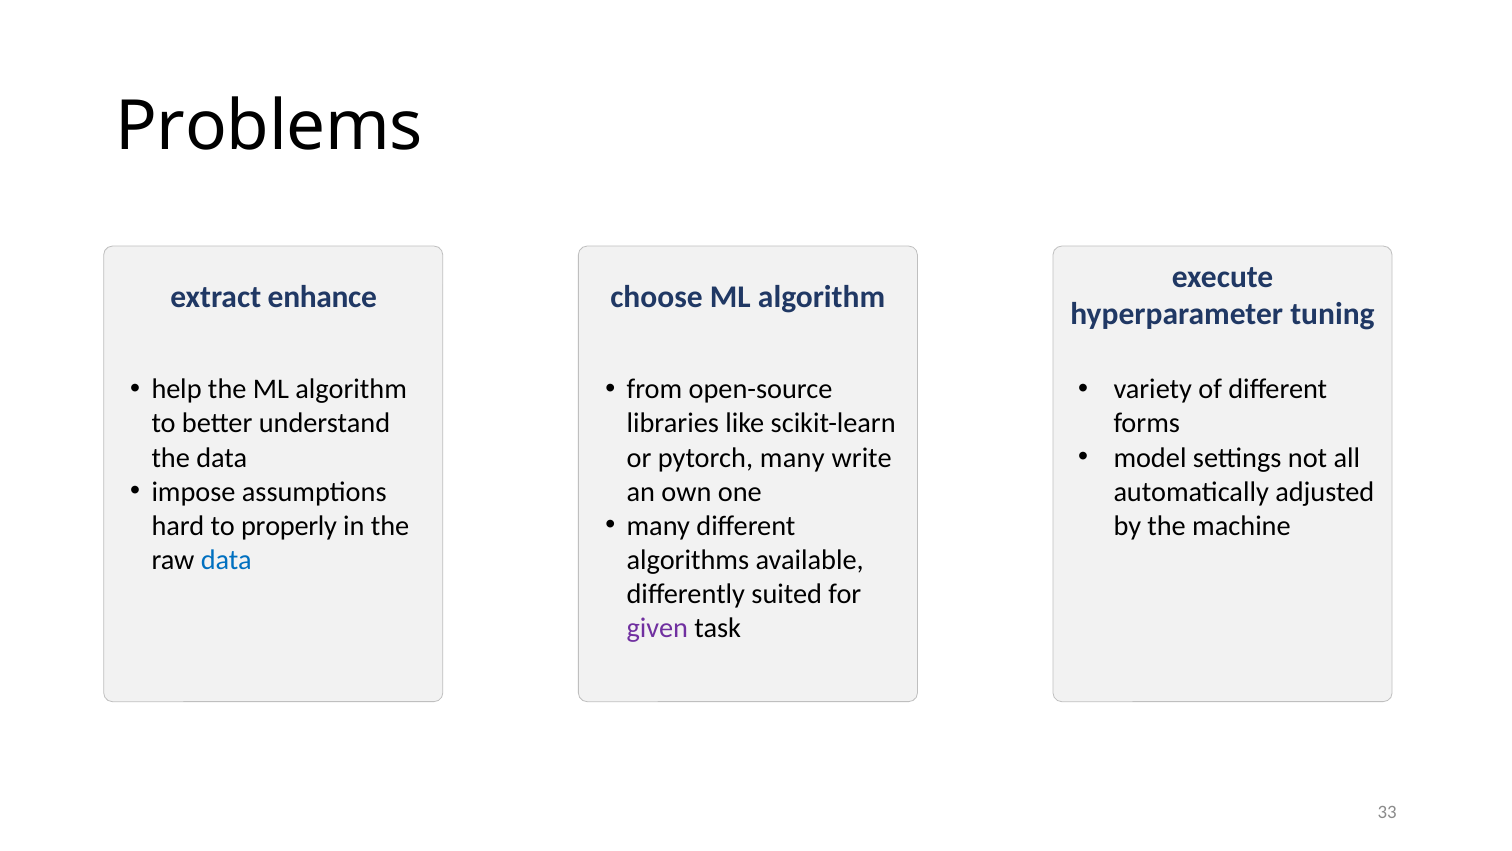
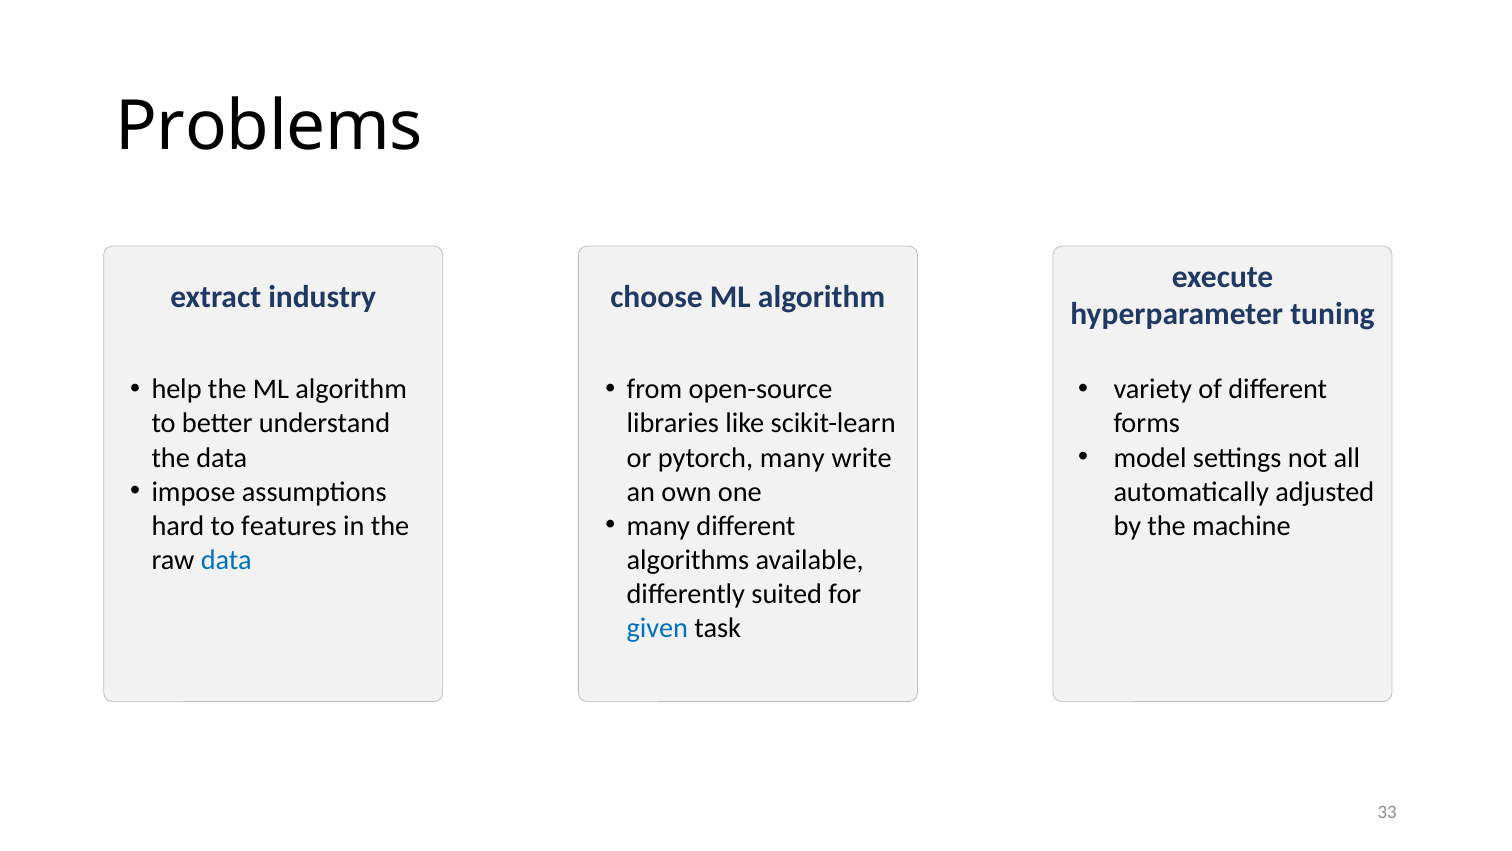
enhance: enhance -> industry (322, 297)
properly: properly -> features (289, 525)
given colour: purple -> blue (657, 627)
